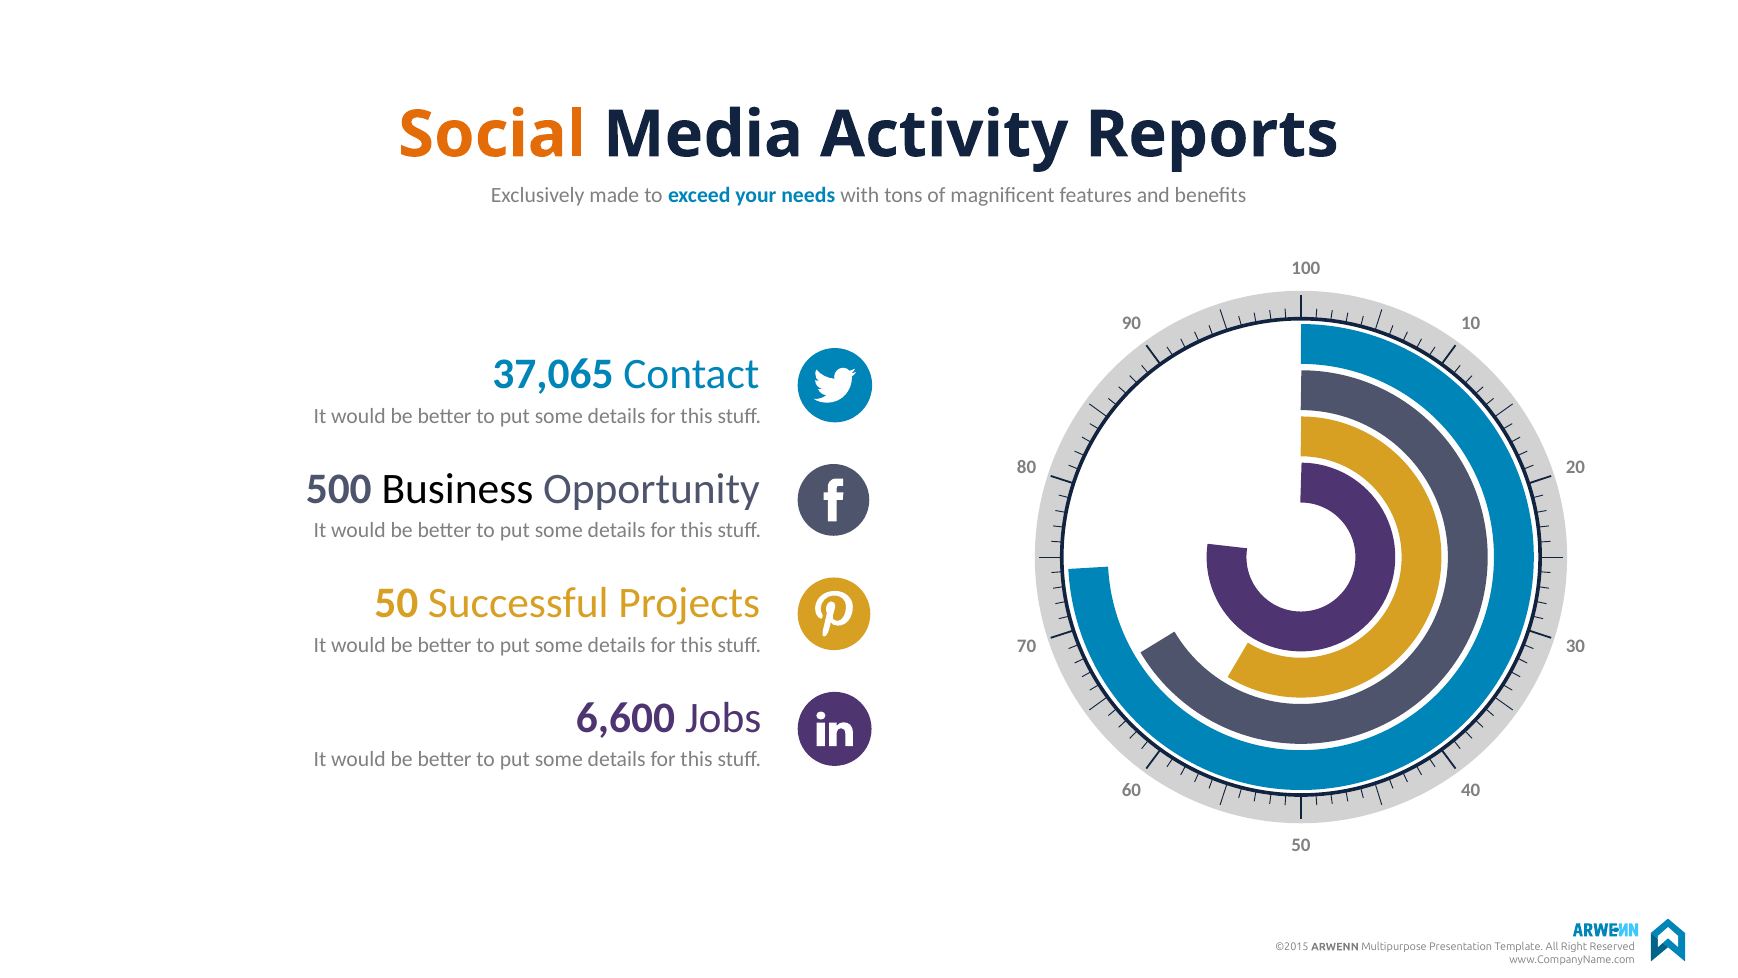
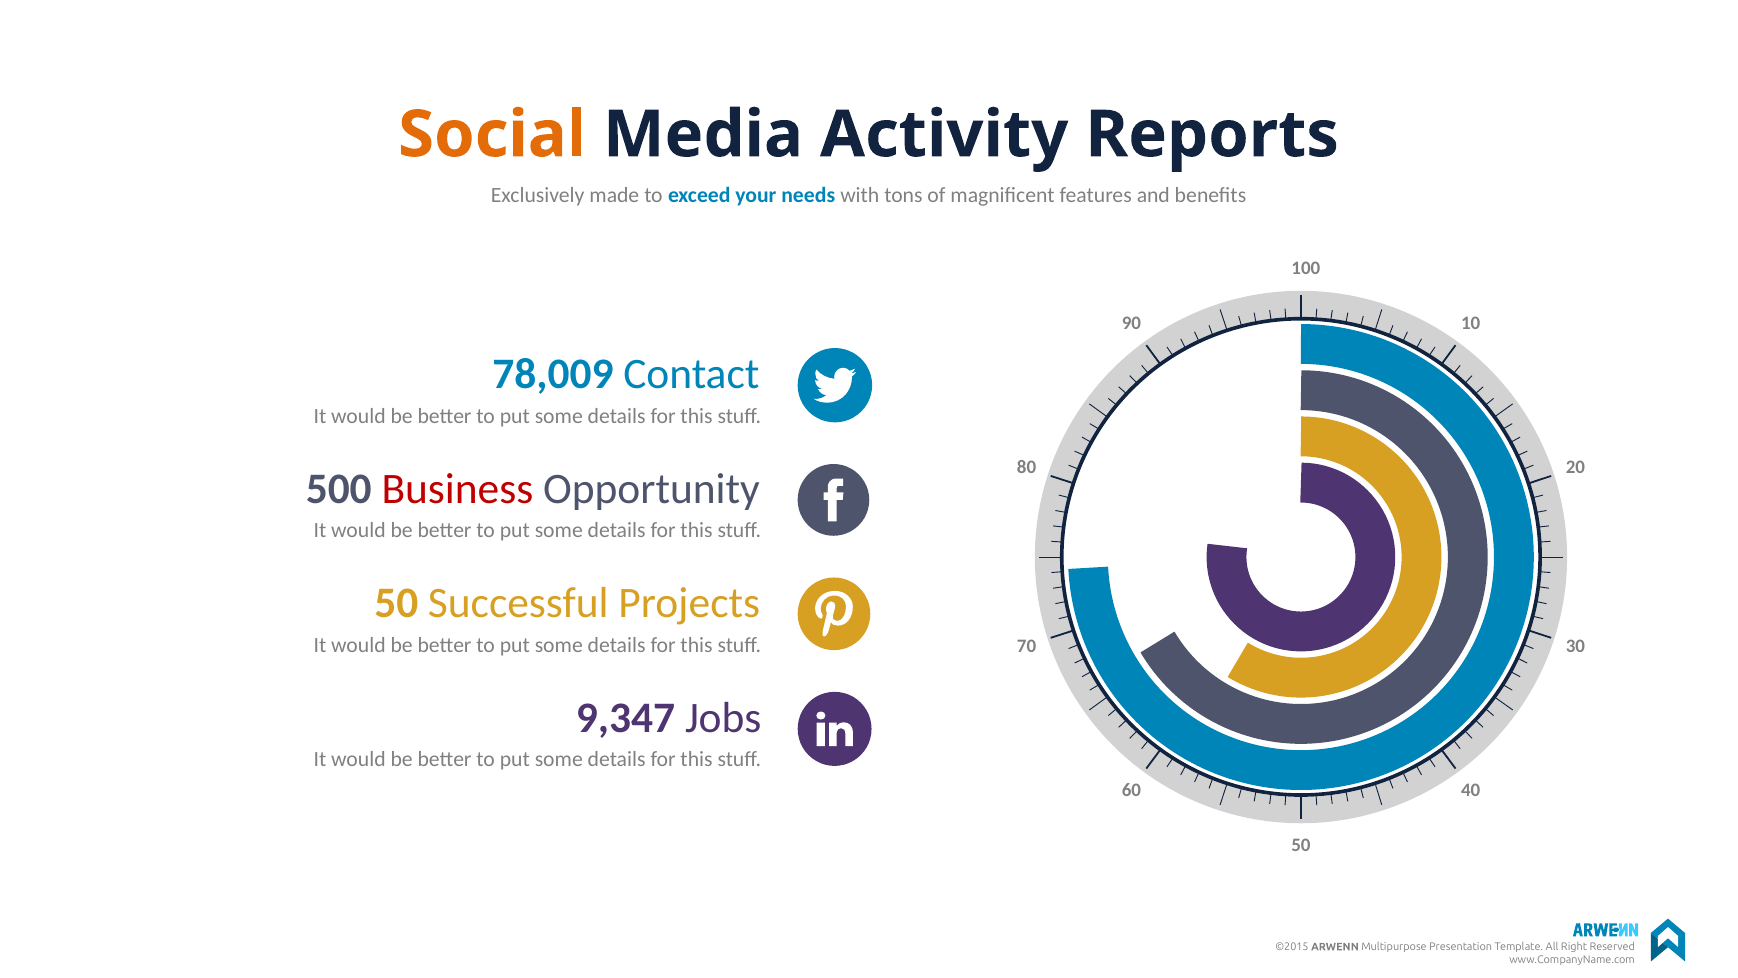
37,065: 37,065 -> 78,009 (553, 374)
Business colour: black -> red (457, 489)
6,600: 6,600 -> 9,347 (626, 718)
